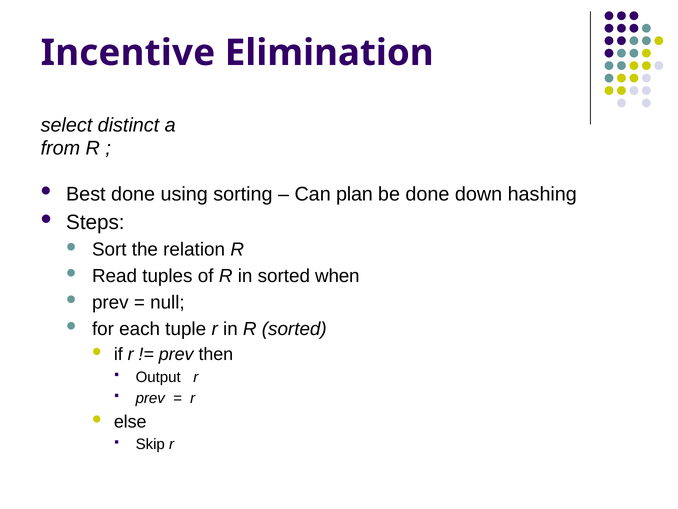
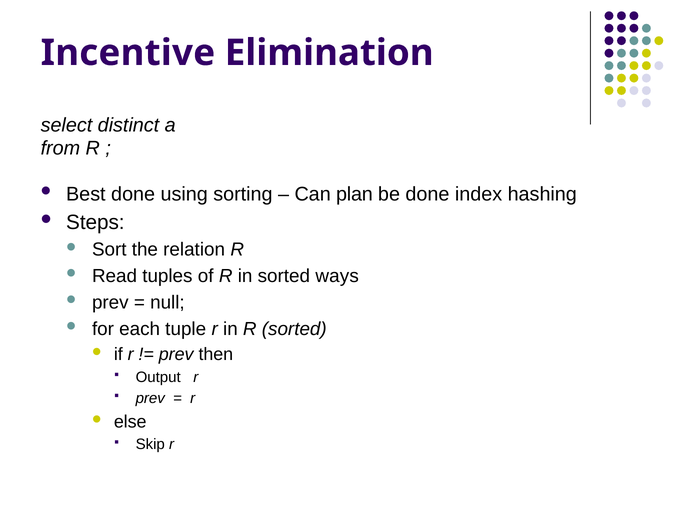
down: down -> index (479, 194)
when: when -> ways (337, 276)
